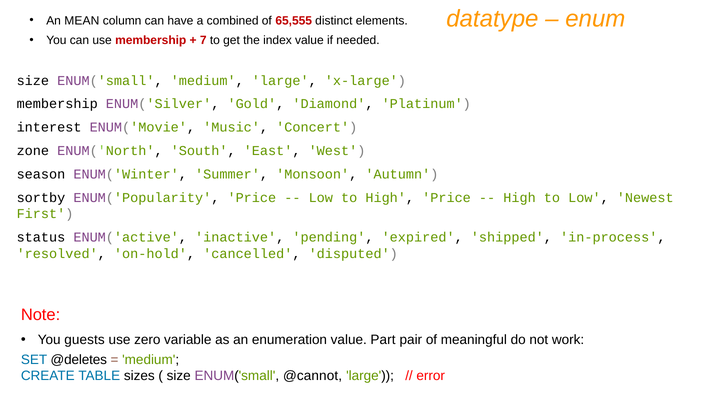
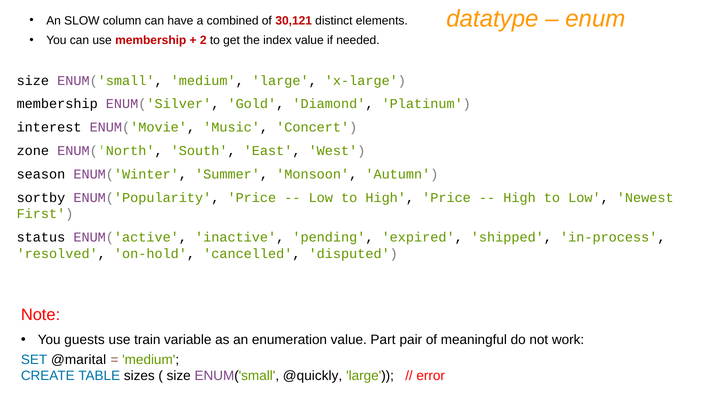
MEAN: MEAN -> SLOW (82, 21)
65,555: 65,555 -> 30,121 (294, 21)
7: 7 -> 2 (203, 40)
zero: zero -> train (147, 339)
@deletes: @deletes -> @marital (79, 359)
@cannot: @cannot -> @quickly (313, 375)
